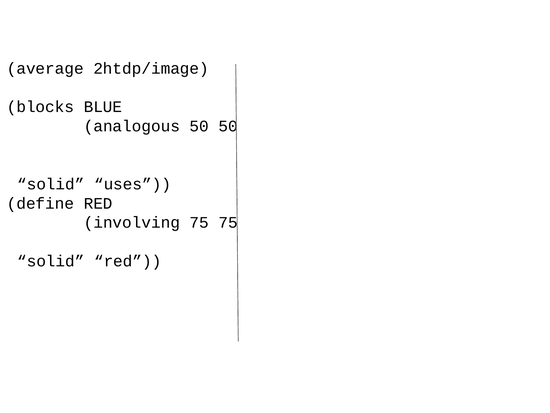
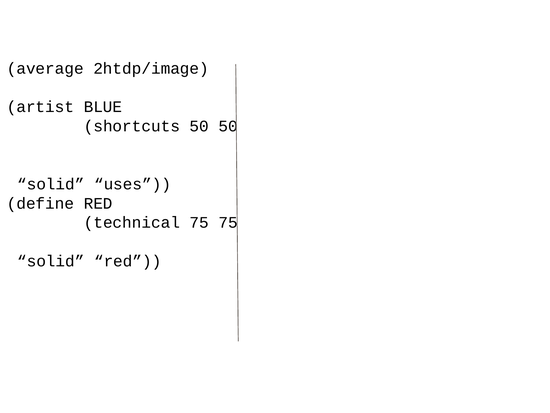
blocks: blocks -> artist (40, 107)
analogous: analogous -> shortcuts (132, 126)
involving: involving -> technical (132, 222)
